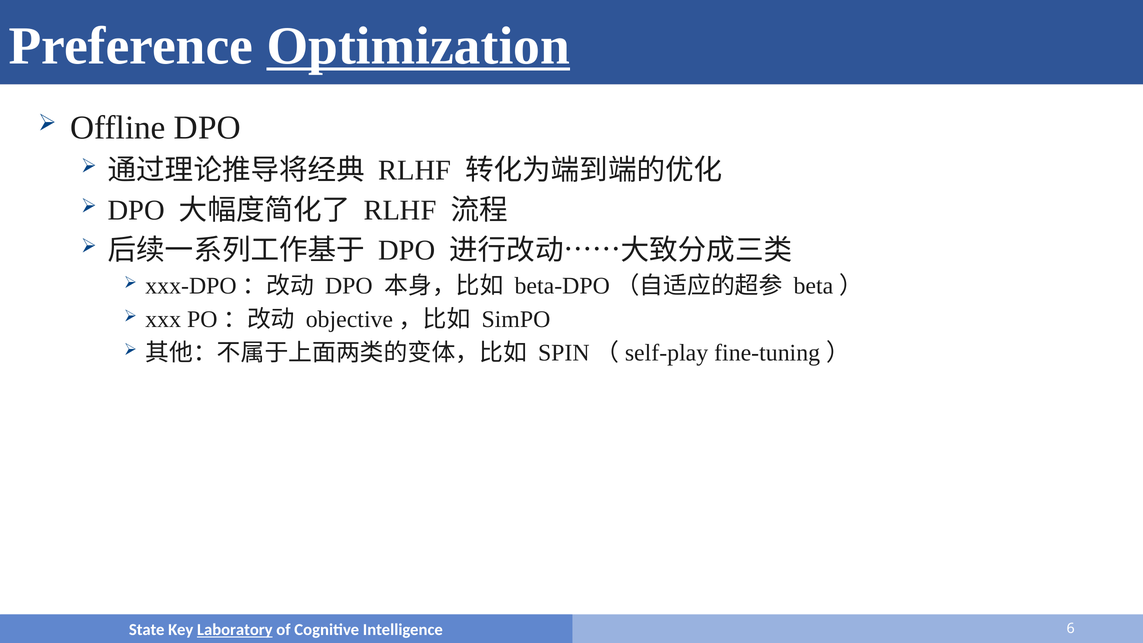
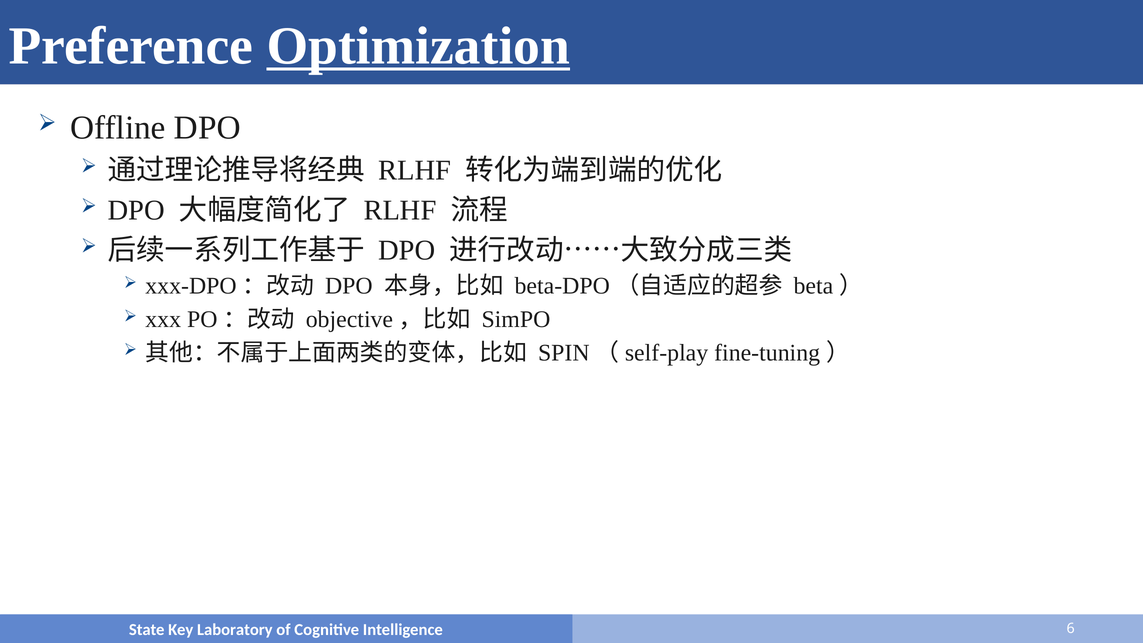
Laboratory underline: present -> none (235, 630)
